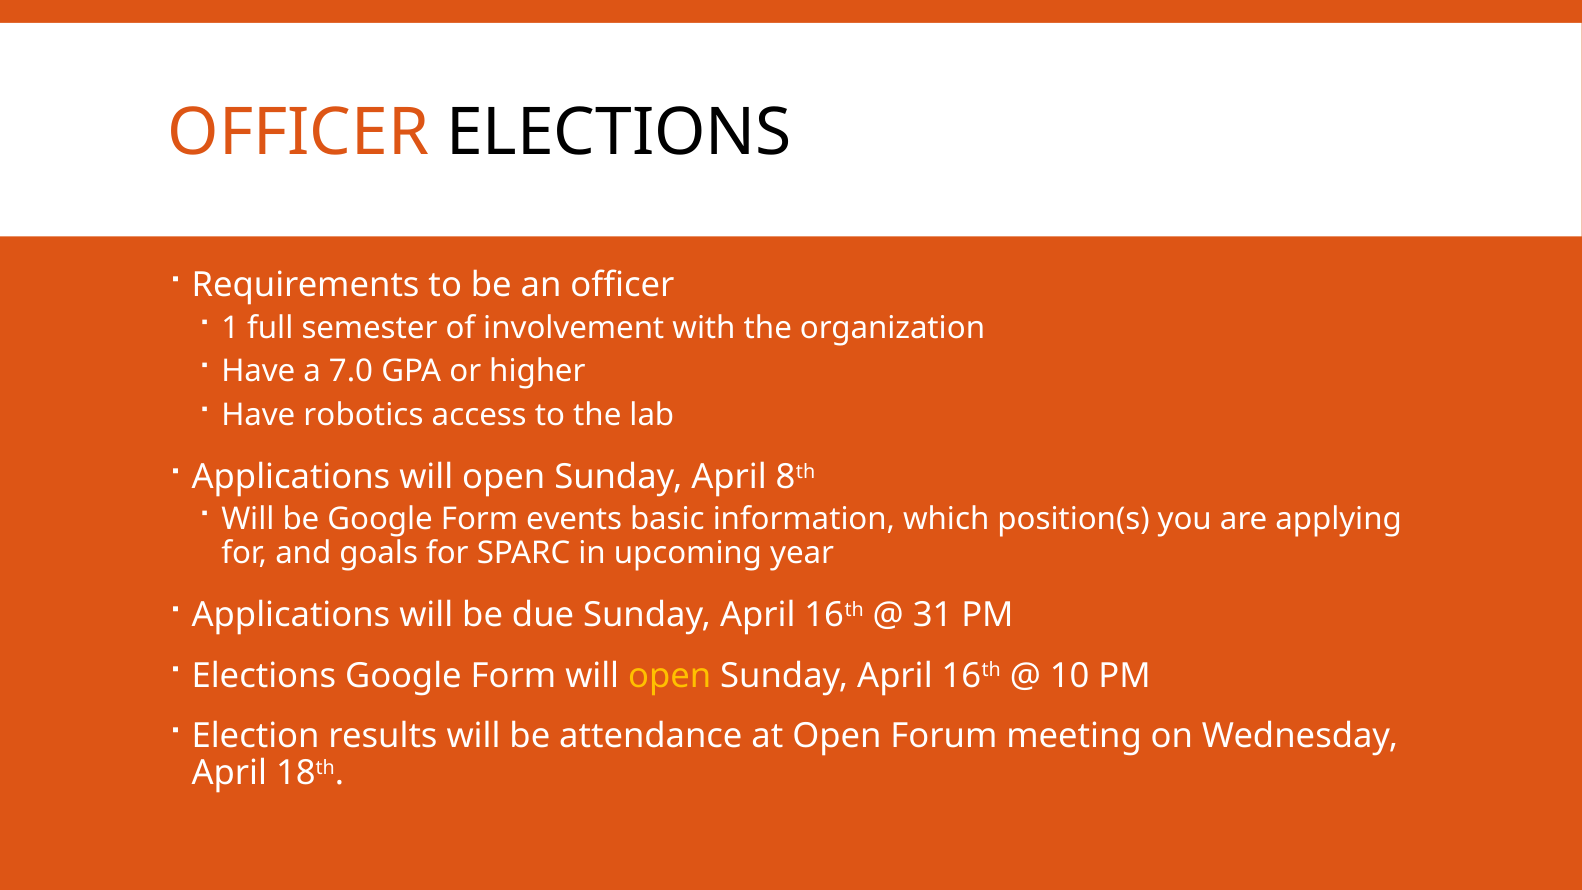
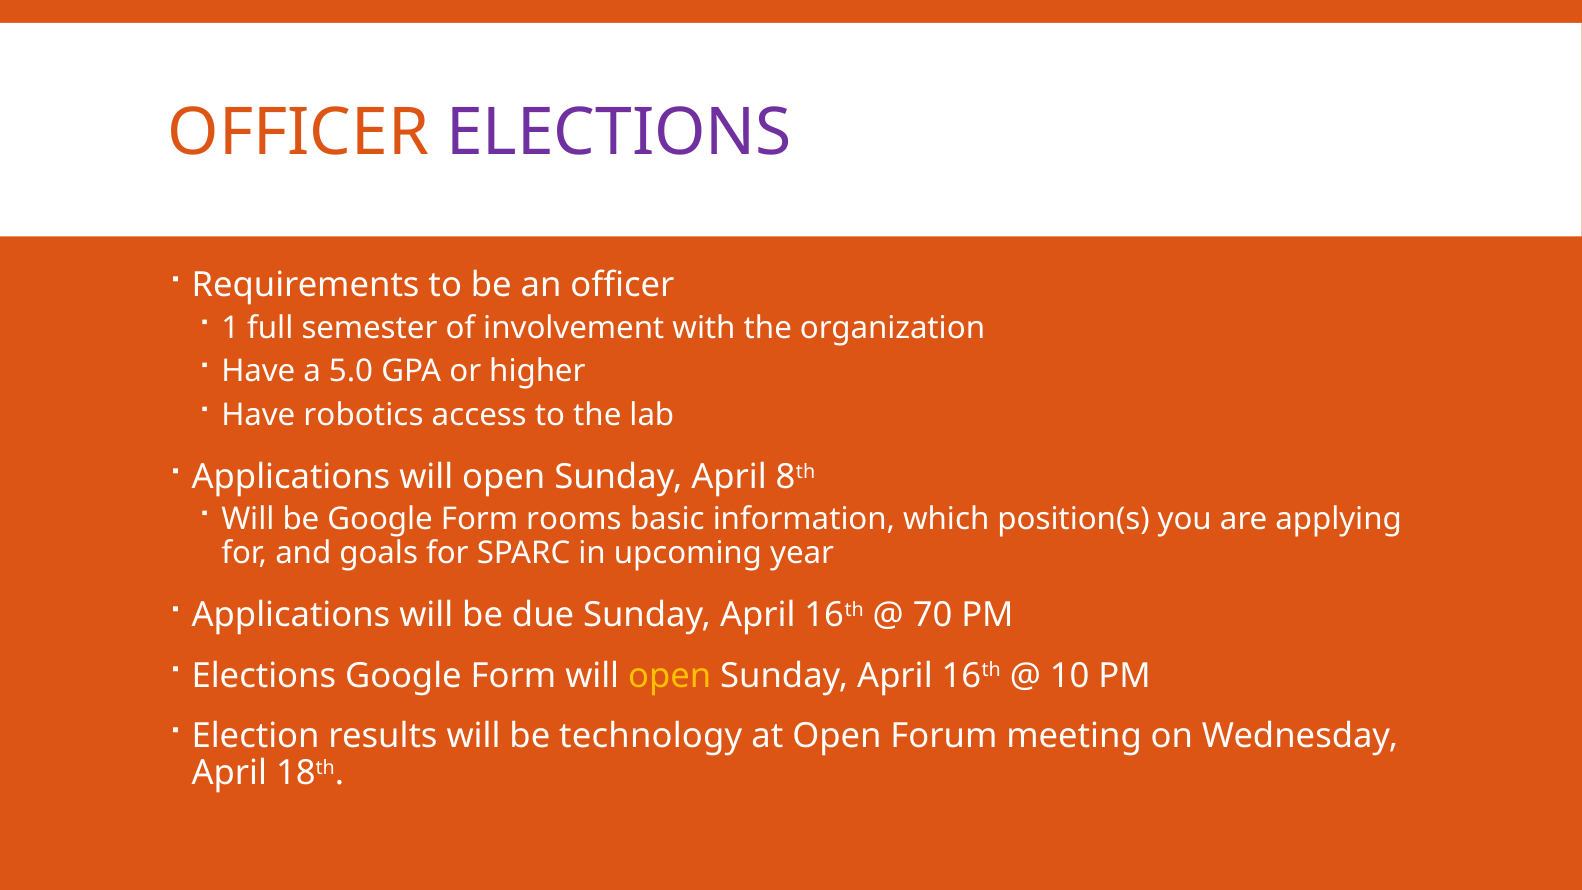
ELECTIONS colour: black -> purple (619, 133)
7.0: 7.0 -> 5.0 (351, 371)
events: events -> rooms (574, 519)
31: 31 -> 70 (933, 615)
attendance: attendance -> technology (651, 736)
